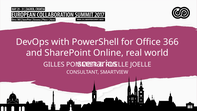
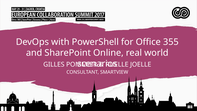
366: 366 -> 355 (171, 42)
